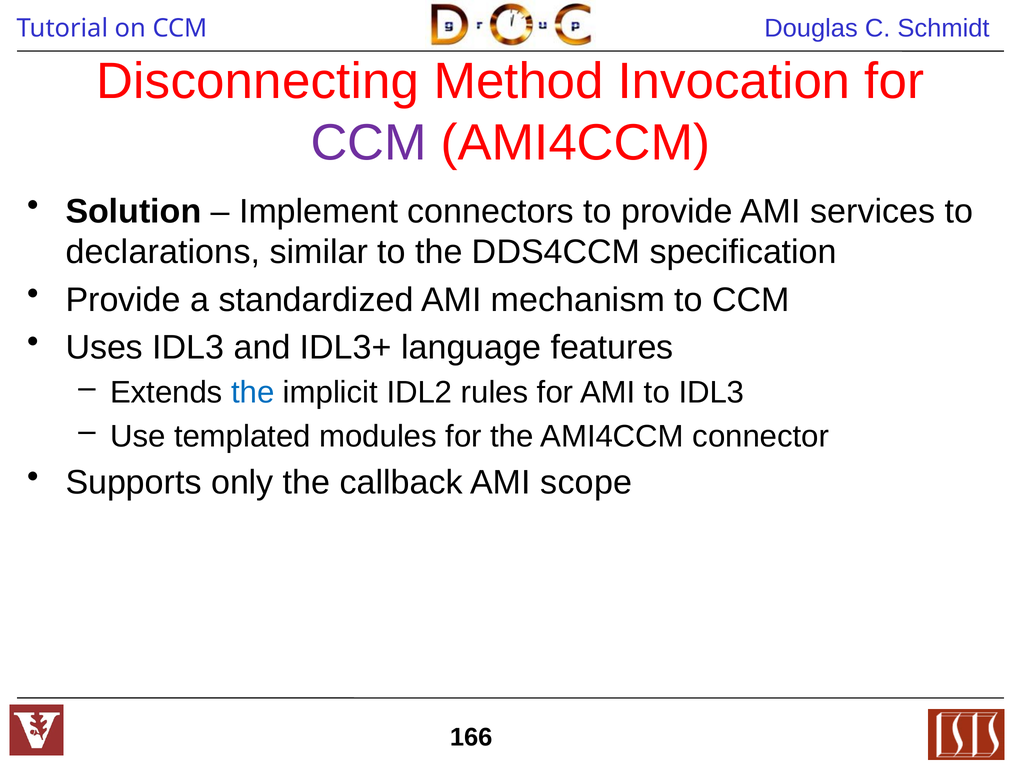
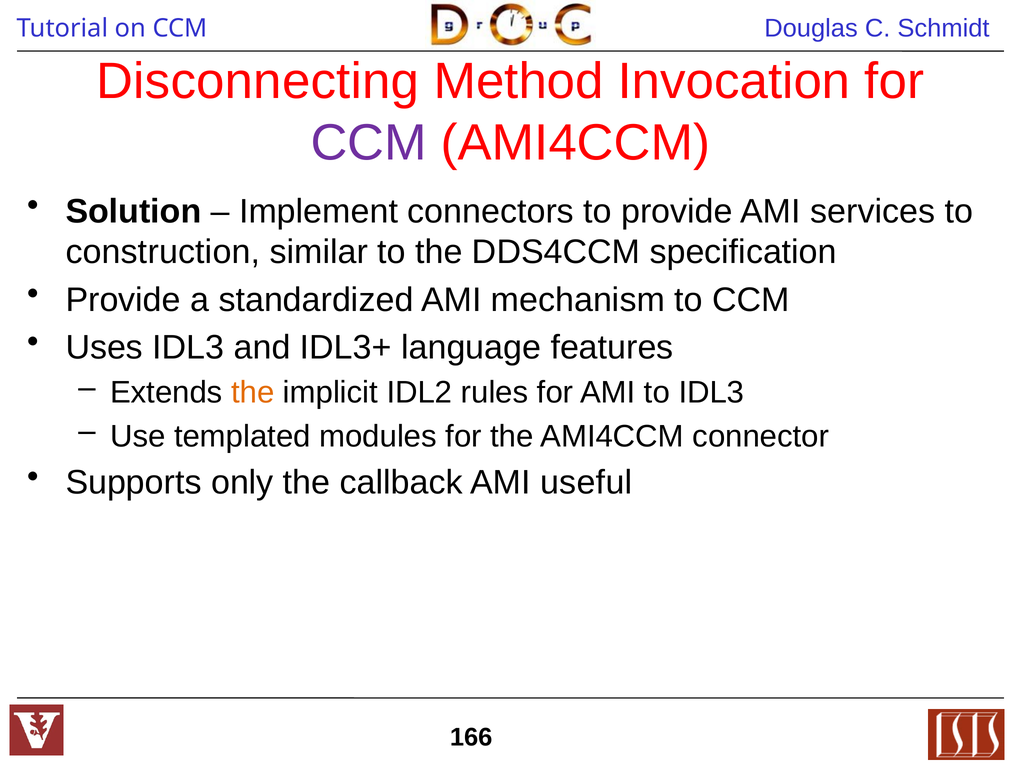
declarations: declarations -> construction (163, 252)
the colour: blue -> orange (253, 392)
scope: scope -> useful (586, 482)
